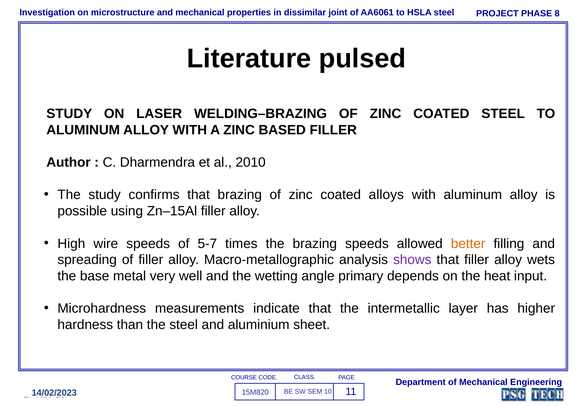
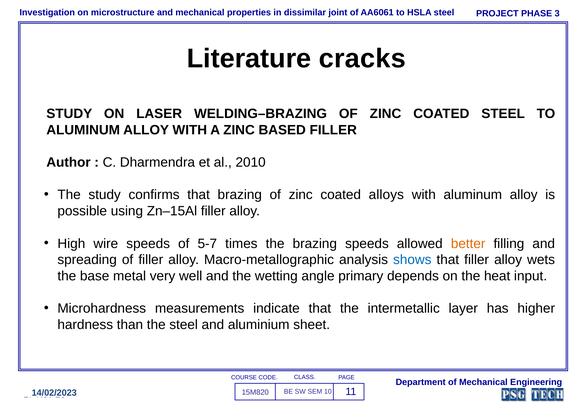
8: 8 -> 3 (557, 13)
pulsed: pulsed -> cracks (362, 58)
shows colour: purple -> blue (412, 260)
